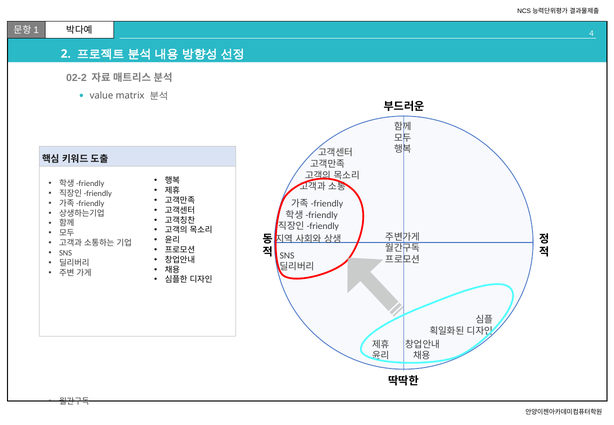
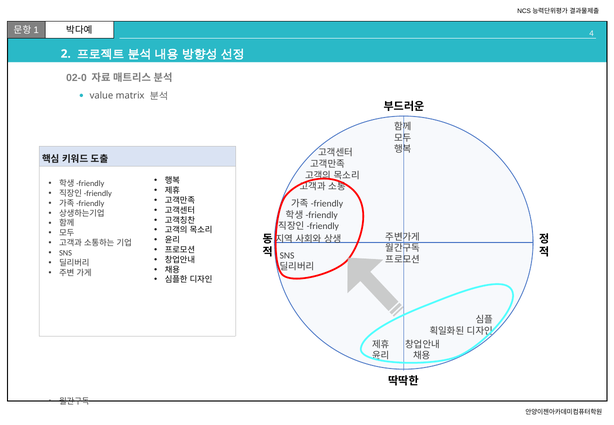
02-2: 02-2 -> 02-0 (76, 78)
